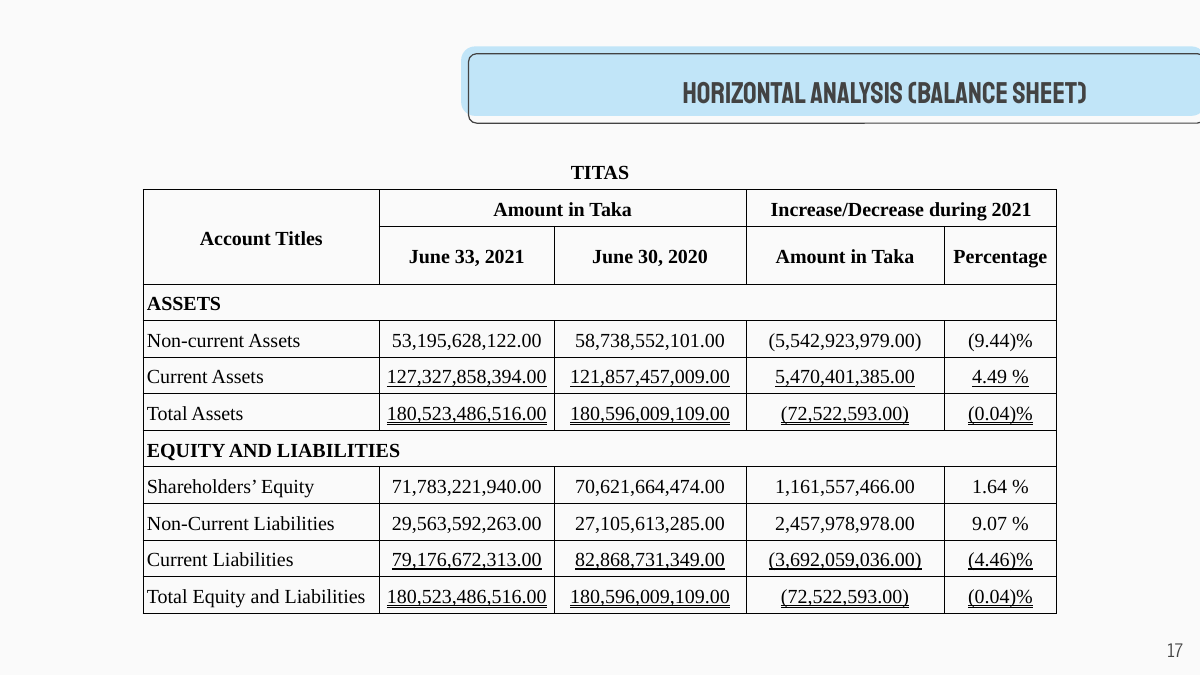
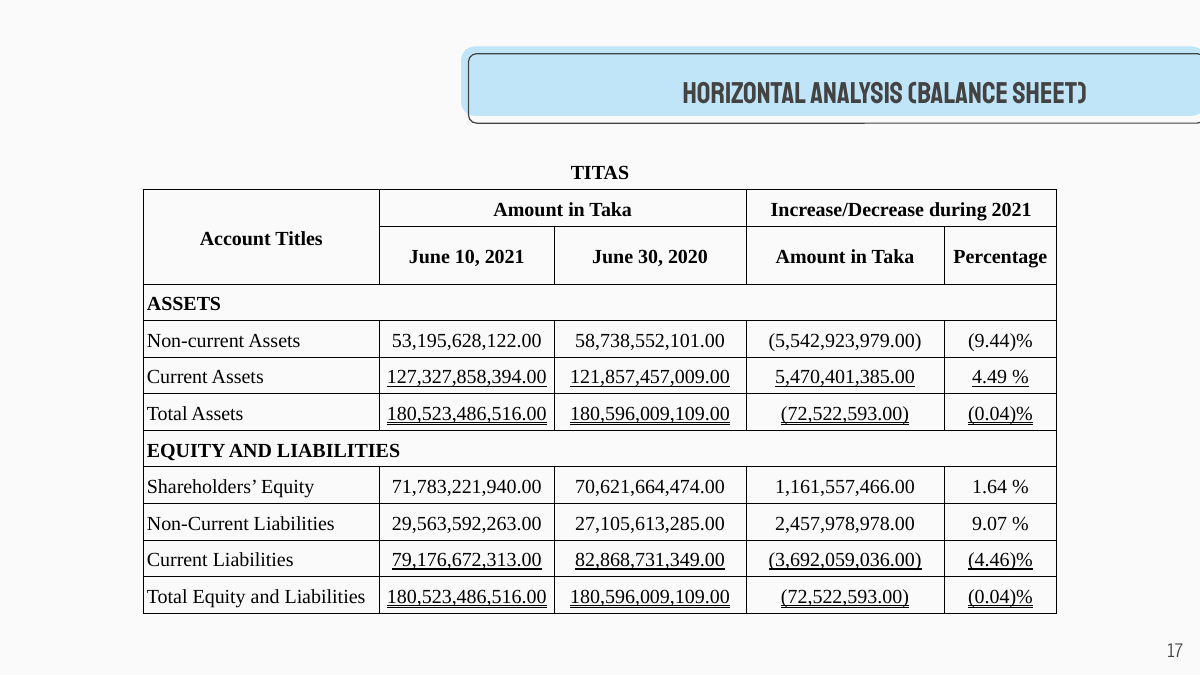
33: 33 -> 10 (467, 257)
